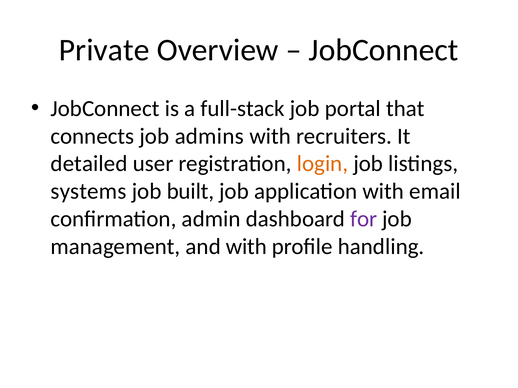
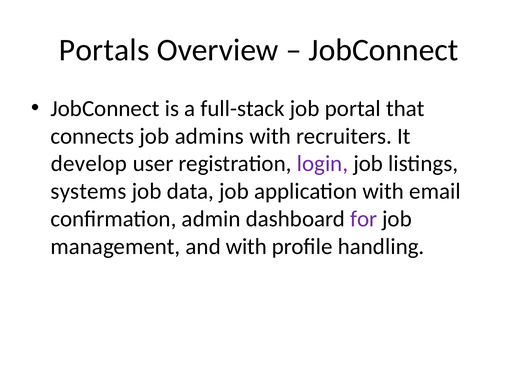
Private: Private -> Portals (104, 50)
detailed: detailed -> develop (89, 164)
login colour: orange -> purple (322, 164)
built: built -> data (190, 192)
